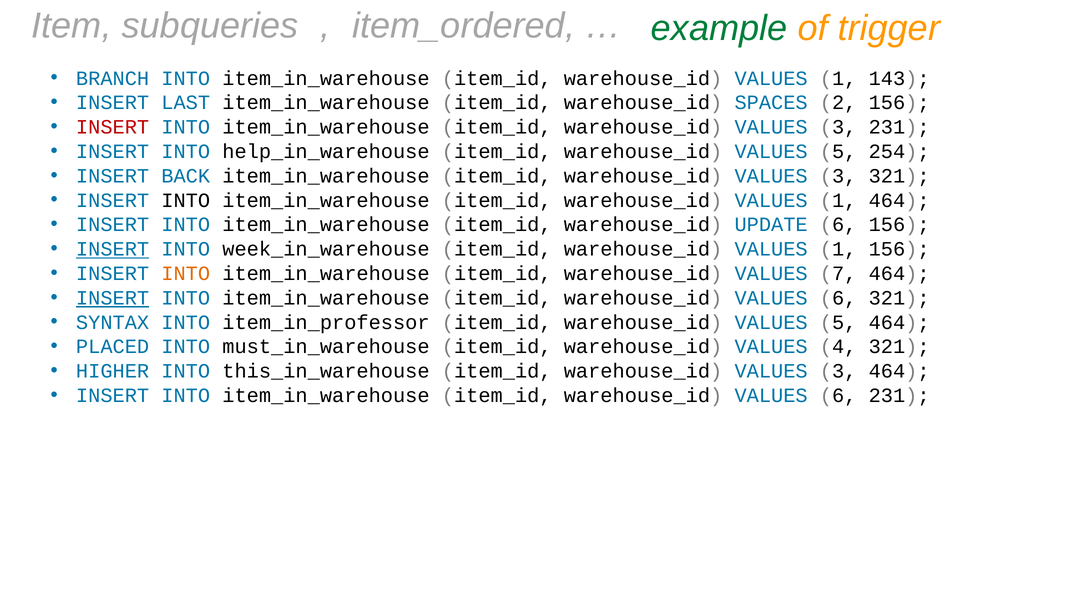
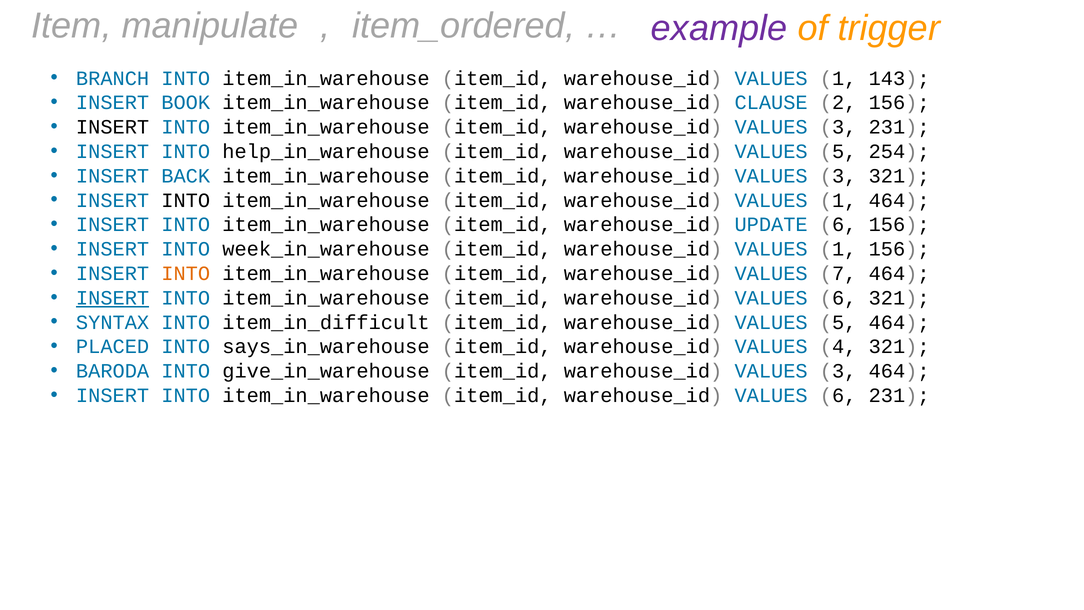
subqueries: subqueries -> manipulate (210, 26)
example colour: green -> purple (719, 28)
LAST: LAST -> BOOK (186, 103)
SPACES: SPACES -> CLAUSE (771, 103)
INSERT colour: red -> black (113, 127)
INSERT underline: present -> none (113, 249)
item_in_professor: item_in_professor -> item_in_difficult (326, 322)
must_in_warehouse: must_in_warehouse -> says_in_warehouse (326, 347)
HIGHER: HIGHER -> BARODA (113, 371)
this_in_warehouse: this_in_warehouse -> give_in_warehouse (326, 371)
